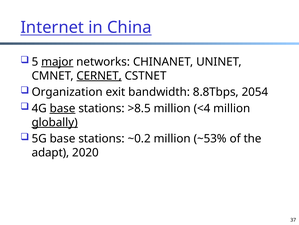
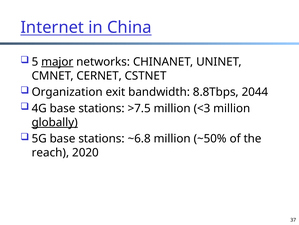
CERNET underline: present -> none (99, 76)
2054: 2054 -> 2044 (255, 92)
base underline: present -> none (63, 108)
>8.5: >8.5 -> >7.5 (139, 108)
<4: <4 -> <3 (202, 108)
~0.2: ~0.2 -> ~6.8 (139, 138)
~53%: ~53% -> ~50% (210, 138)
adapt: adapt -> reach (50, 152)
